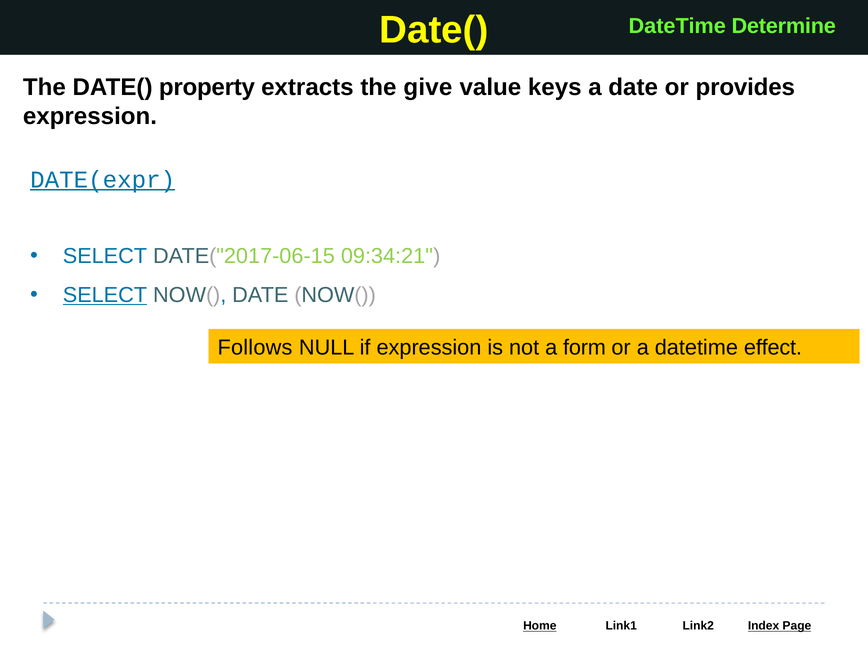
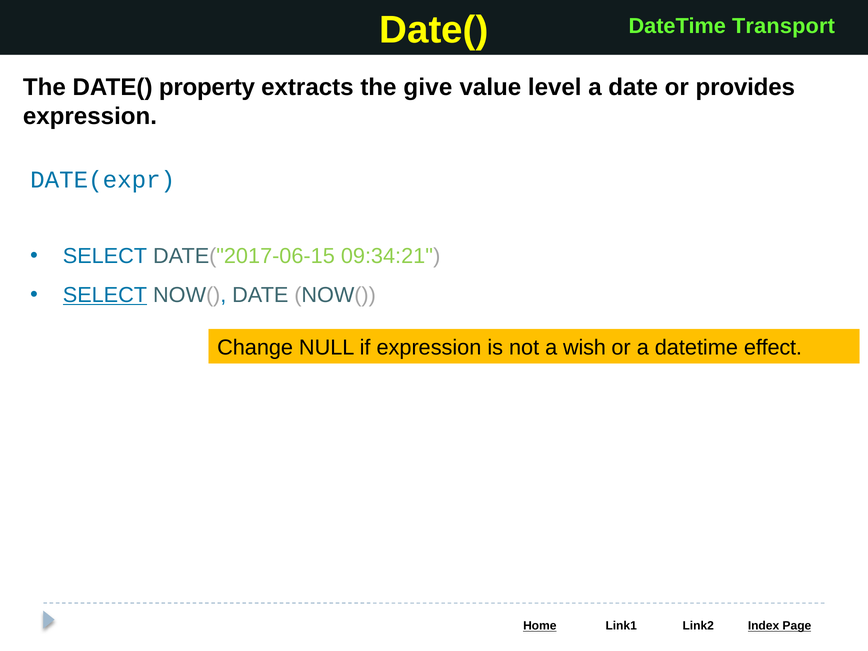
Determine: Determine -> Transport (783, 26)
keys: keys -> level (555, 87)
DATE(expr underline: present -> none (103, 180)
Follows: Follows -> Change (255, 348)
form: form -> wish (584, 348)
